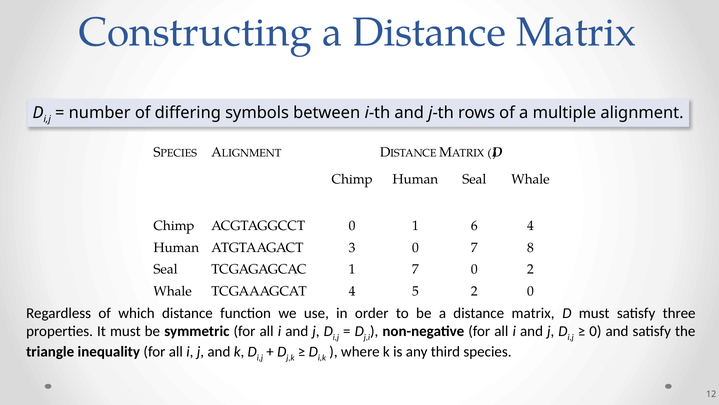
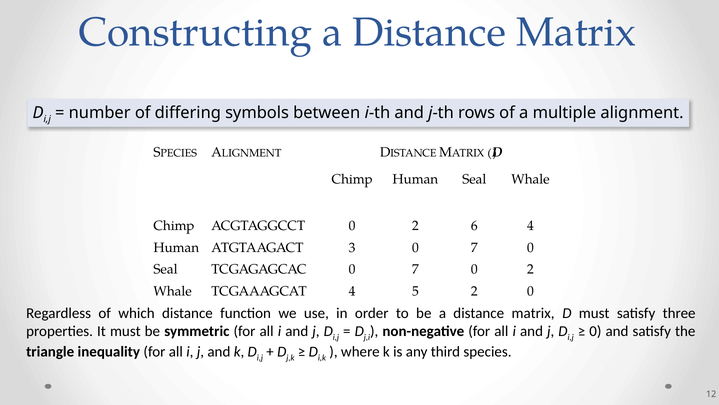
ACGTAGGCCT 0 1: 1 -> 2 (415, 225)
3 0 7 8: 8 -> 0 (530, 247)
TCGAGAGCAC 1: 1 -> 0 (352, 269)
